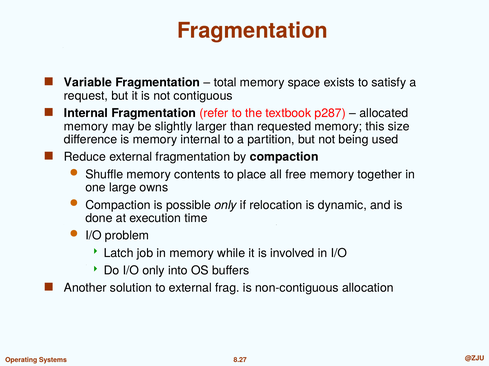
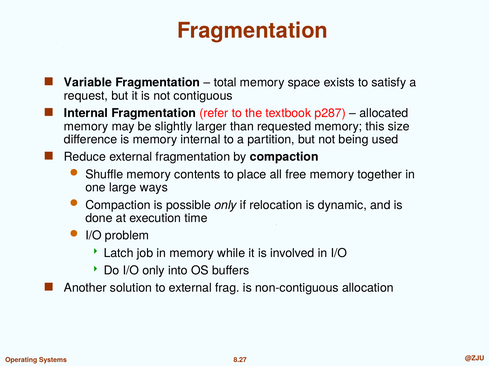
owns: owns -> ways (154, 188)
